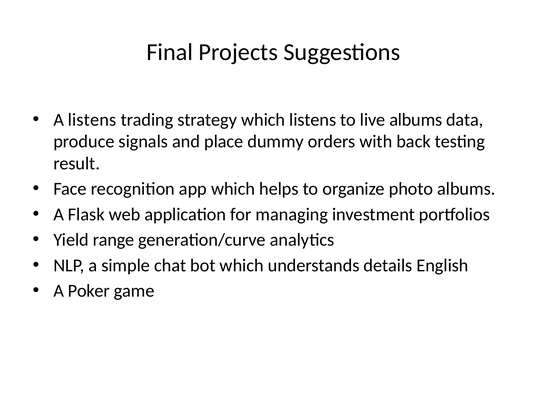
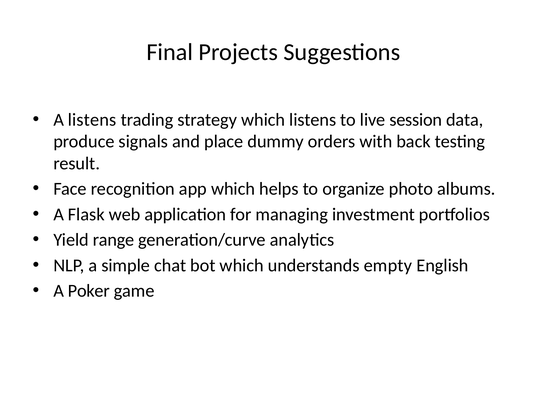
live albums: albums -> session (416, 120)
details: details -> empty (388, 266)
